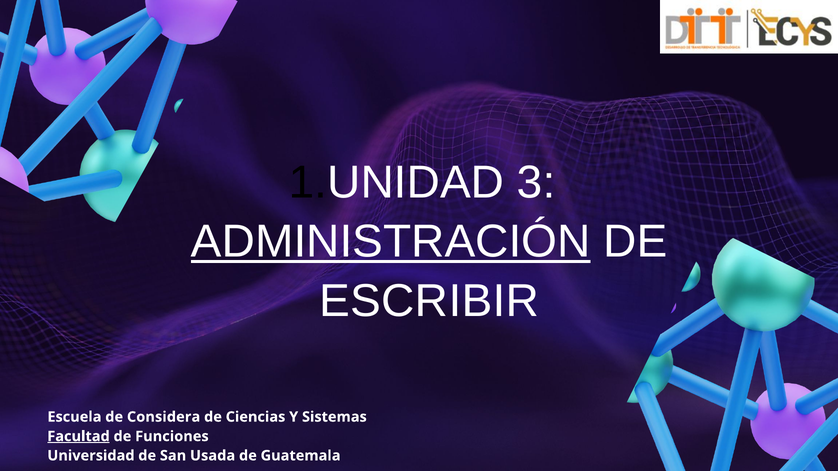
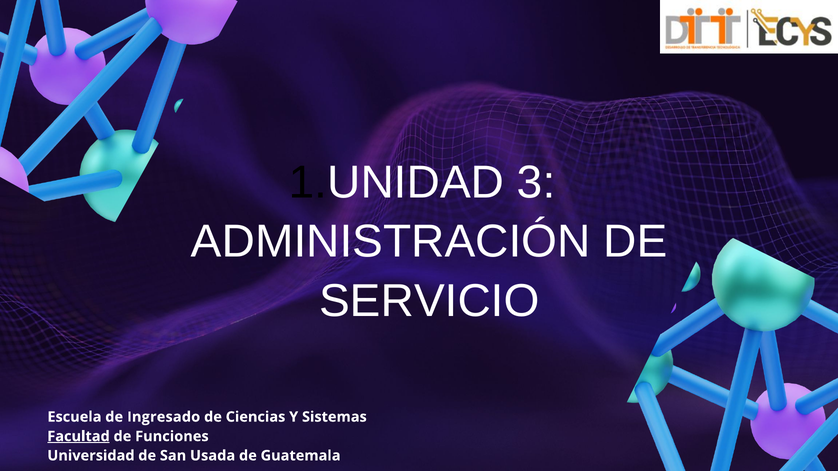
ADMINISTRACIÓN underline: present -> none (391, 242)
ESCRIBIR: ESCRIBIR -> SERVICIO (429, 301)
Considera: Considera -> Ingresado (164, 417)
